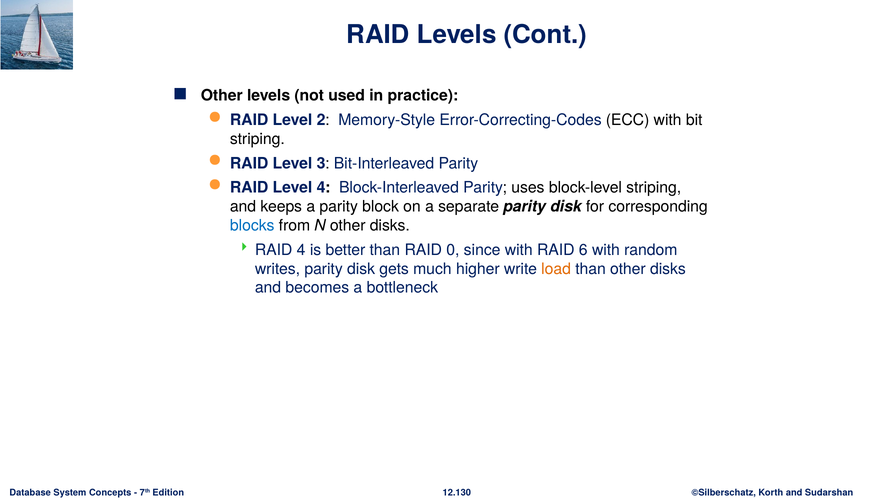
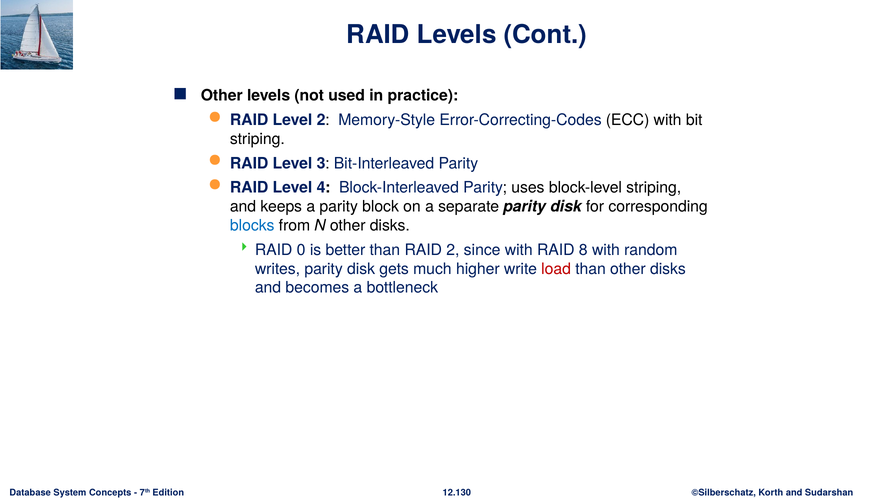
RAID 4: 4 -> 0 (301, 250)
RAID 0: 0 -> 2 (453, 250)
6: 6 -> 8 (583, 250)
load colour: orange -> red (556, 269)
